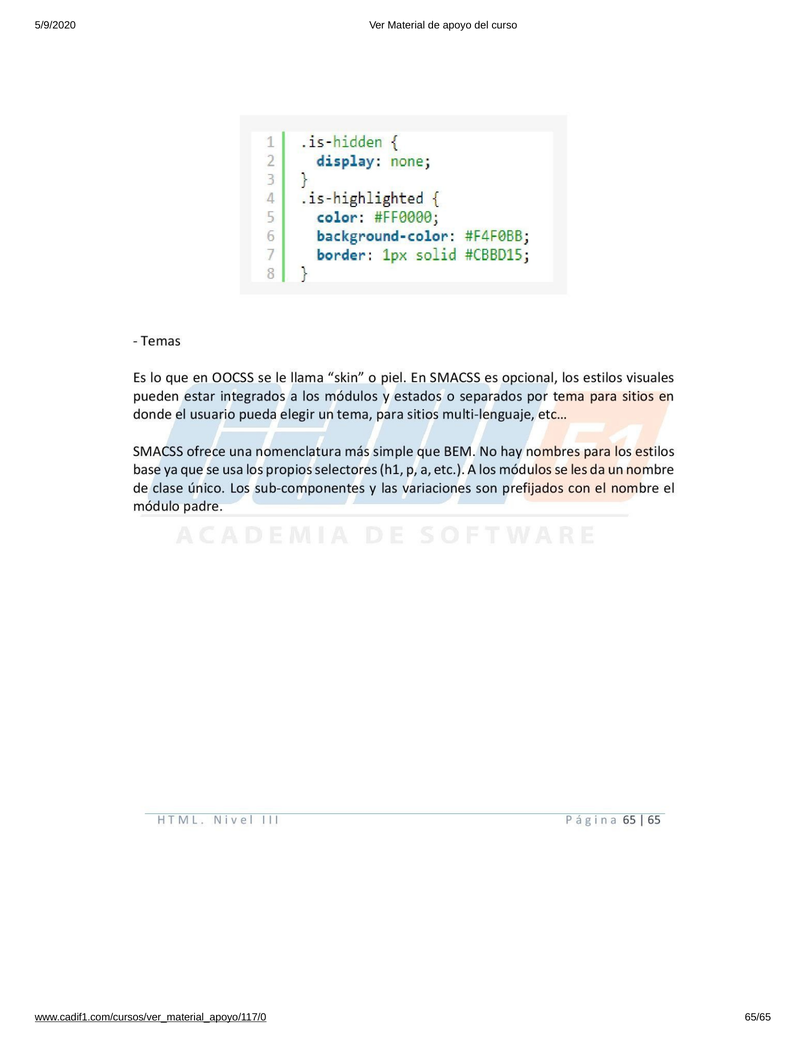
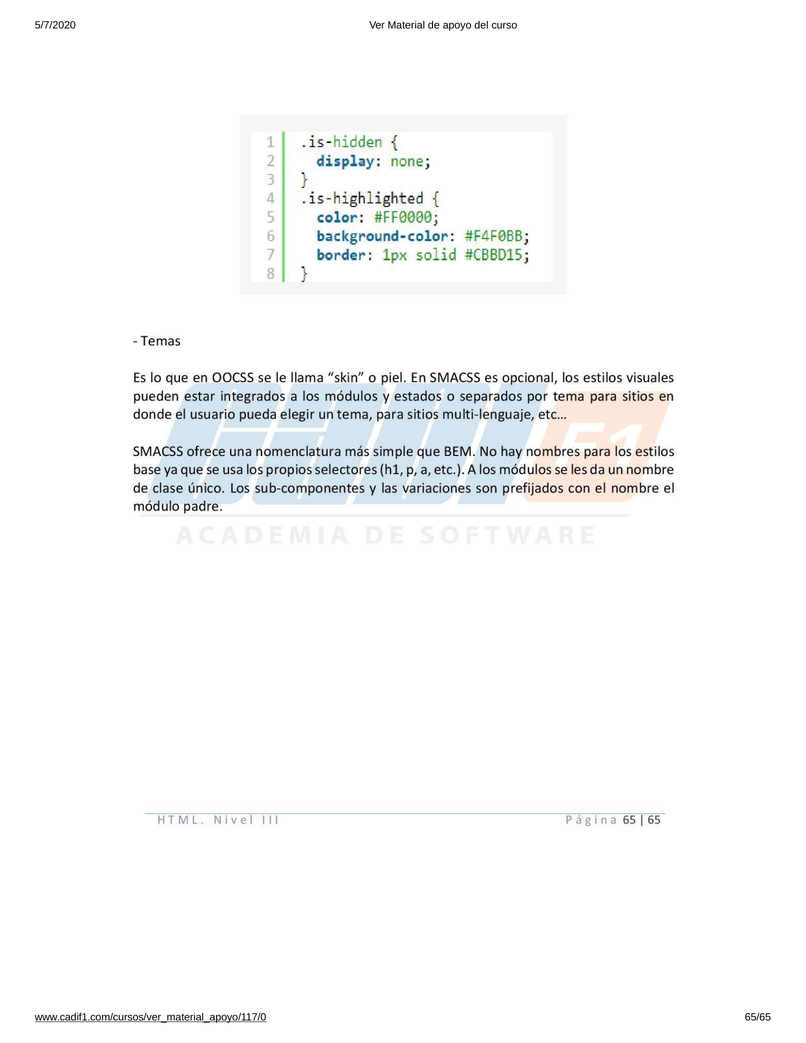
5/9/2020: 5/9/2020 -> 5/7/2020 (55, 25)
